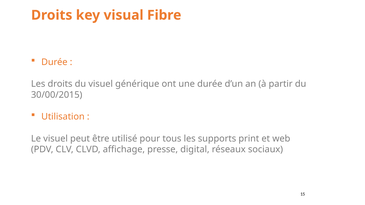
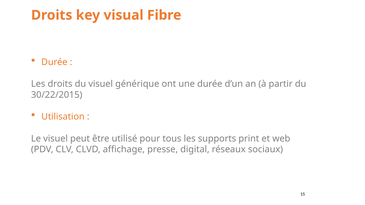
30/00/2015: 30/00/2015 -> 30/22/2015 (57, 95)
